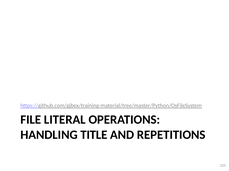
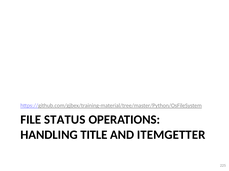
LITERAL: LITERAL -> STATUS (65, 120)
REPETITIONS: REPETITIONS -> ITEMGETTER (171, 135)
